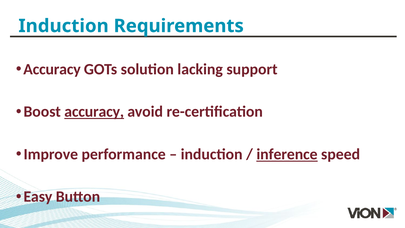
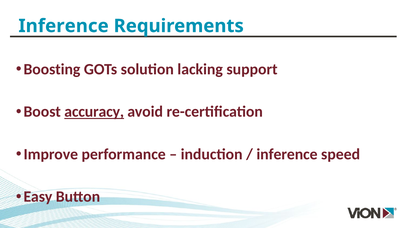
Induction: Induction -> Inference (64, 26)
Accuracy: Accuracy -> Boosting (52, 69)
inference underline: present -> none (287, 154)
